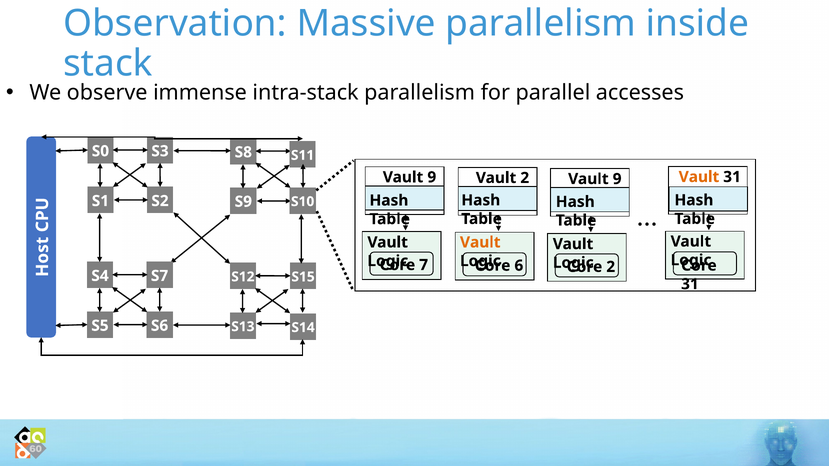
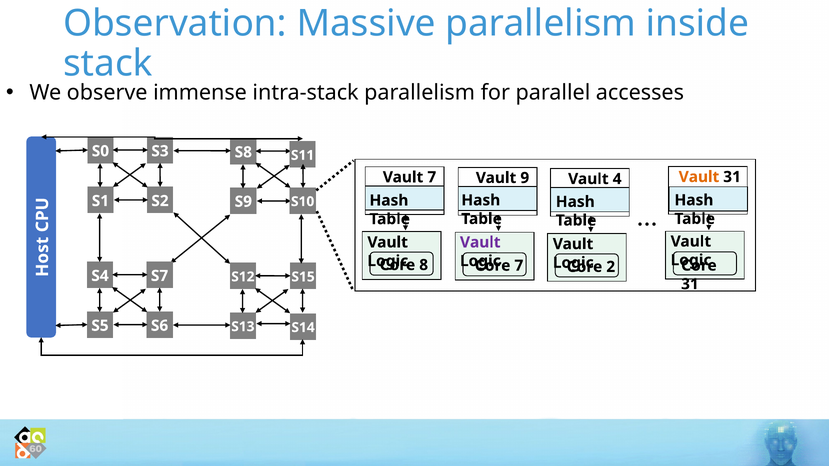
9: 9 -> 7 (432, 177)
Vault 2: 2 -> 9 (525, 178)
9: 9 -> 4 (617, 179)
Vault colour: orange -> purple (480, 242)
7: 7 -> 8 (424, 265)
6: 6 -> 7 (519, 266)
